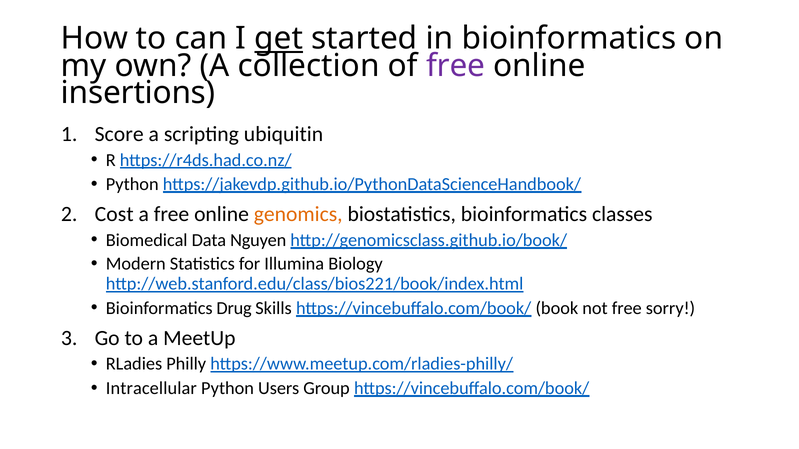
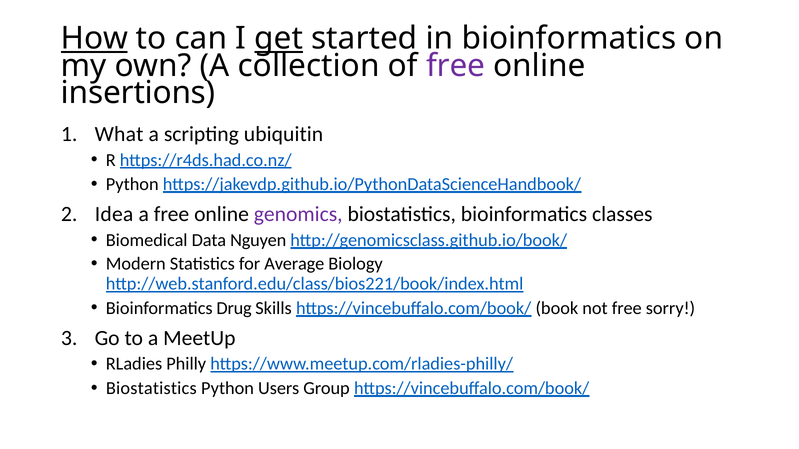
How underline: none -> present (94, 38)
Score: Score -> What (119, 134)
Cost: Cost -> Idea (114, 214)
genomics colour: orange -> purple (298, 214)
Illumina: Illumina -> Average (294, 264)
Intracellular: Intracellular -> Biostatistics (151, 389)
